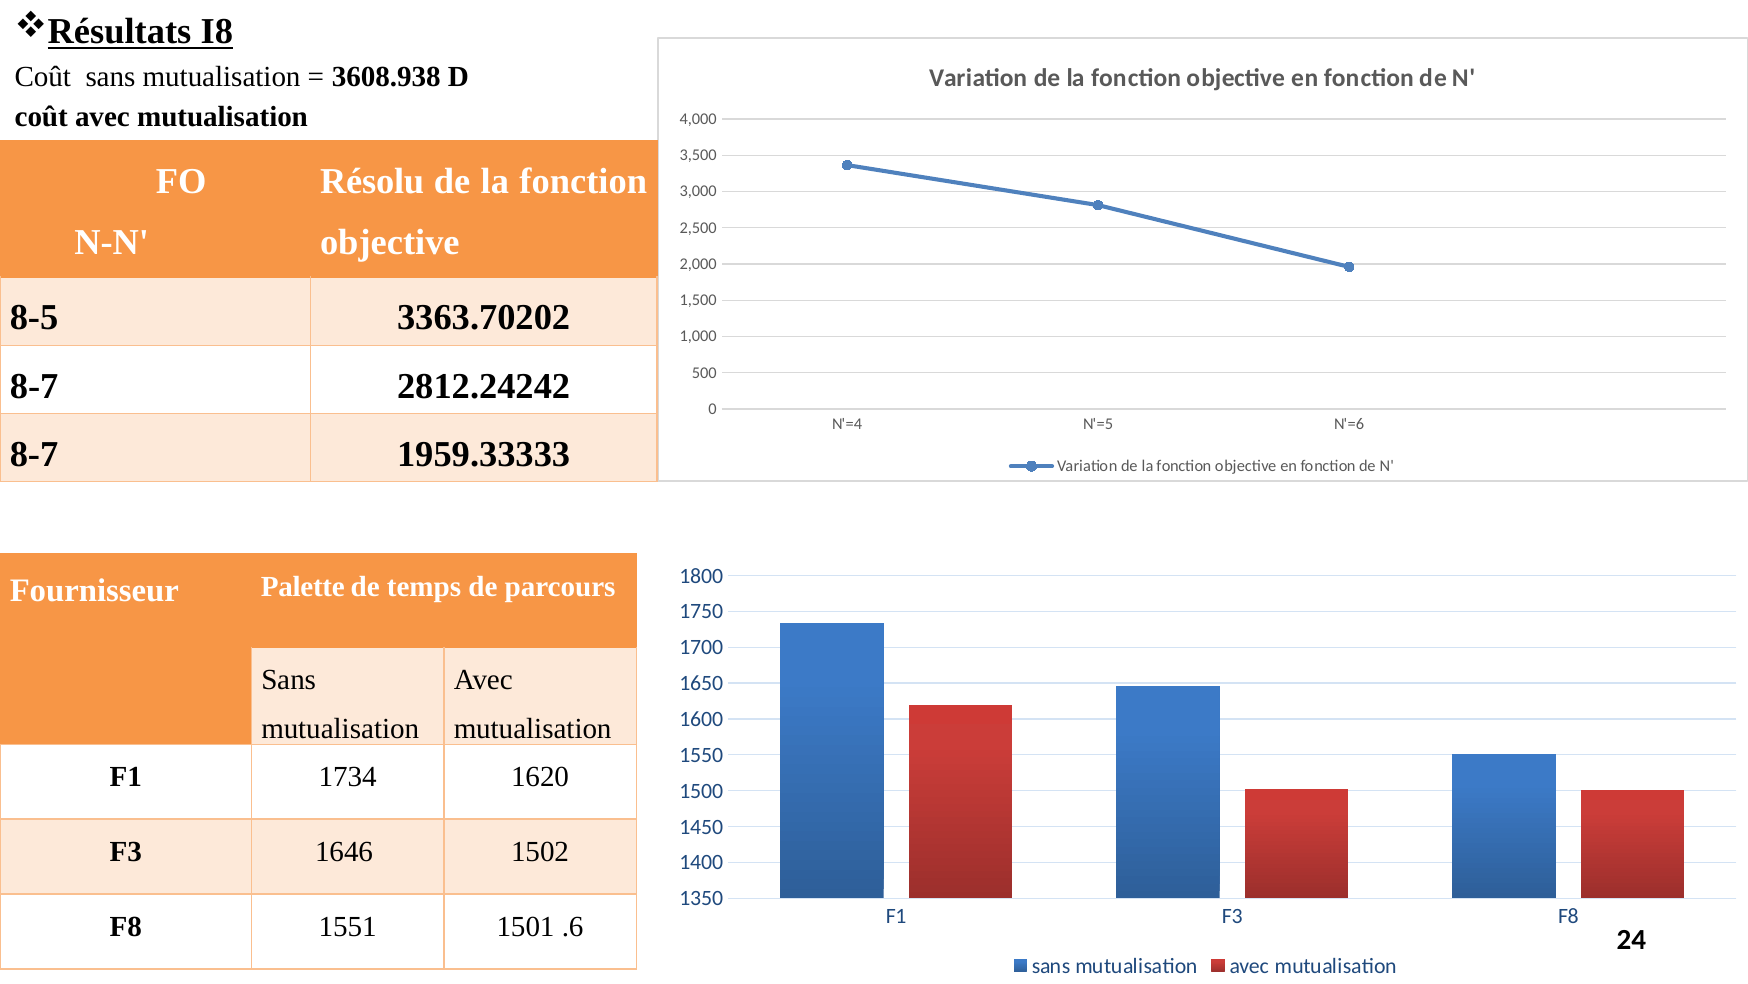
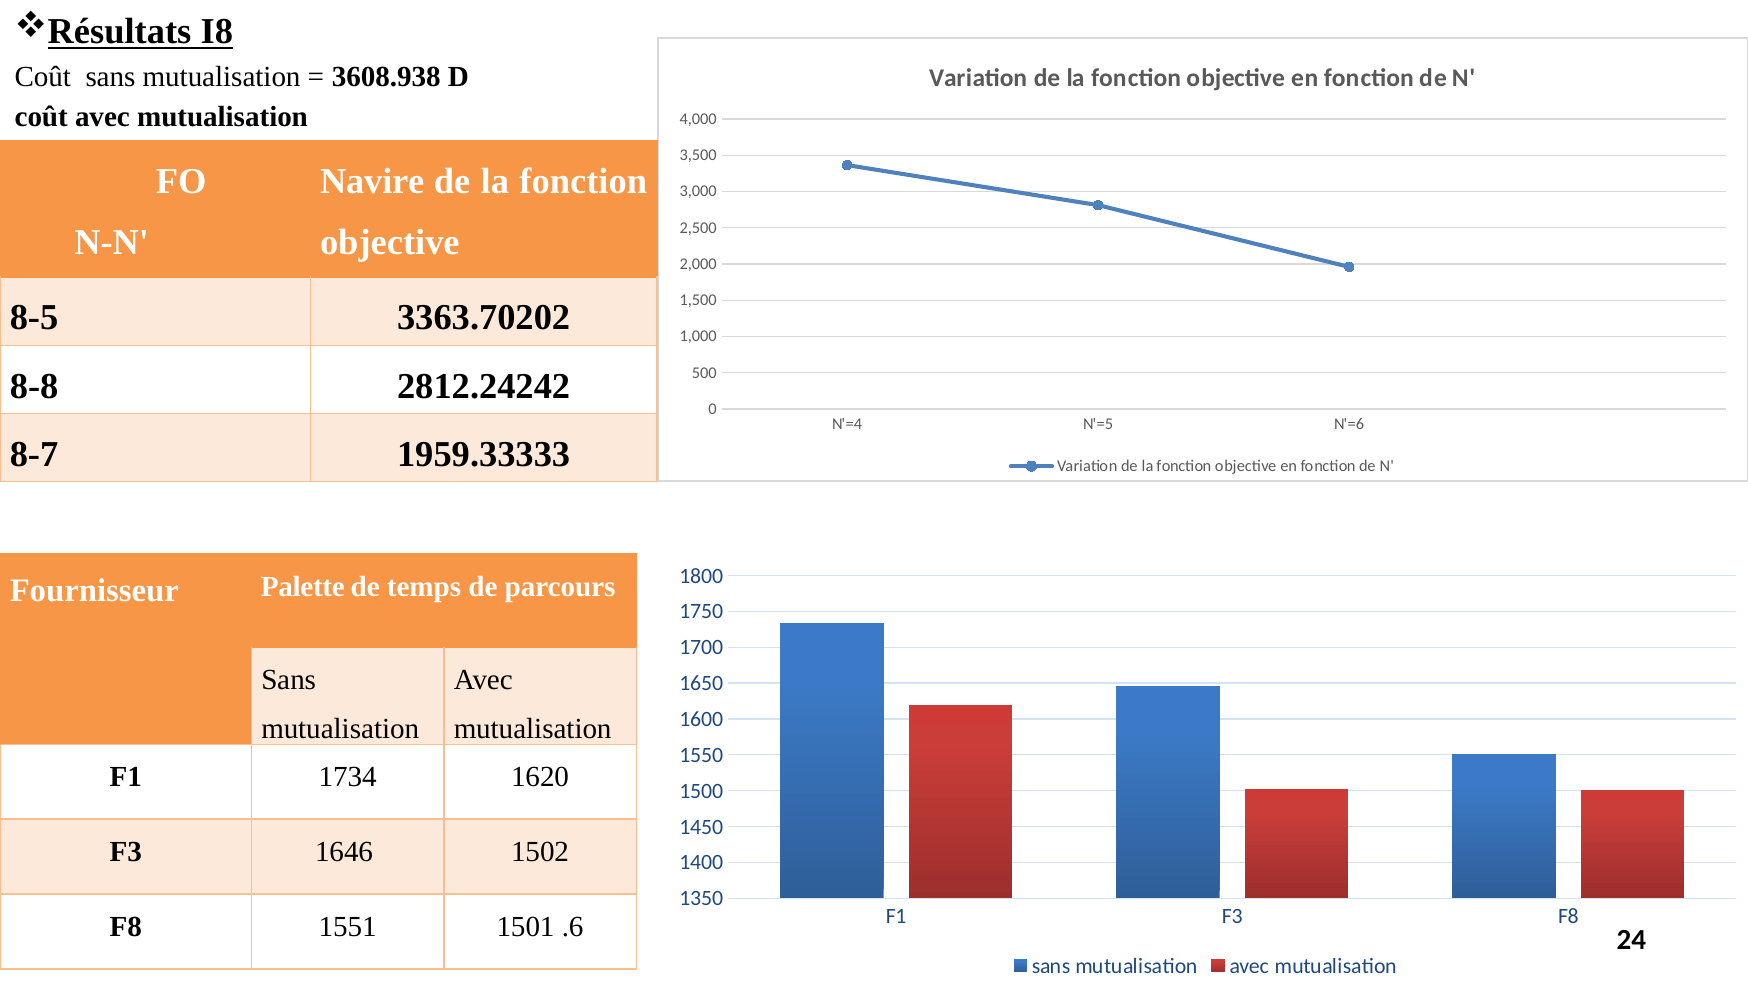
Résolu: Résolu -> Navire (372, 181)
8-7: 8-7 -> 8-8 (34, 386)
